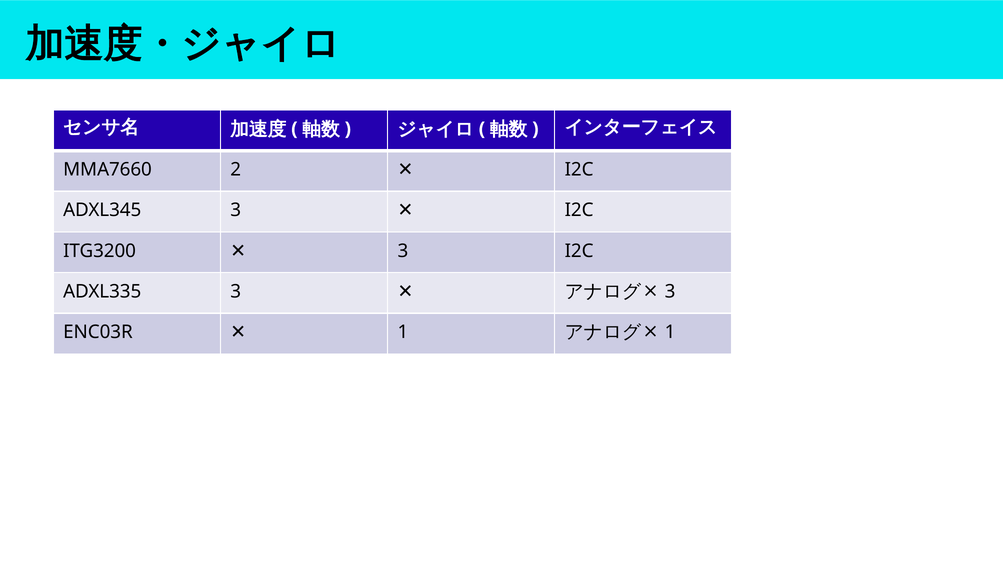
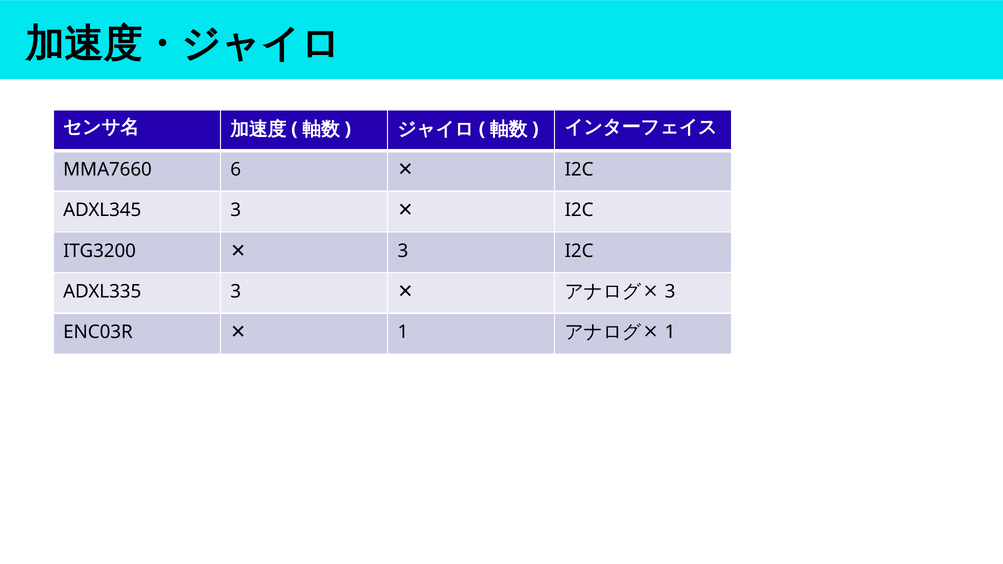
2: 2 -> 6 (236, 170)
